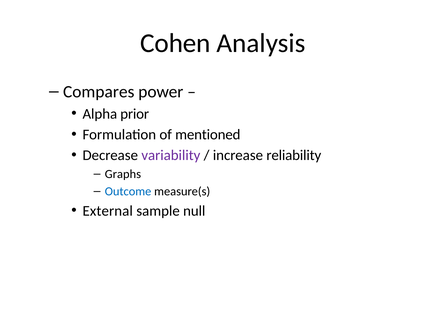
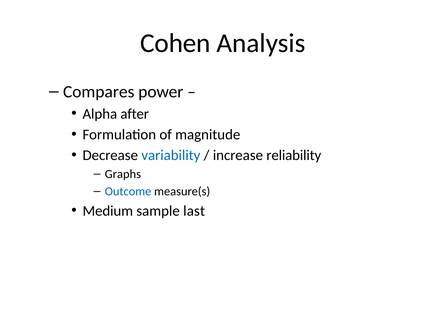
prior: prior -> after (135, 114)
mentioned: mentioned -> magnitude (208, 135)
variability colour: purple -> blue (171, 156)
External: External -> Medium (108, 211)
null: null -> last (194, 211)
